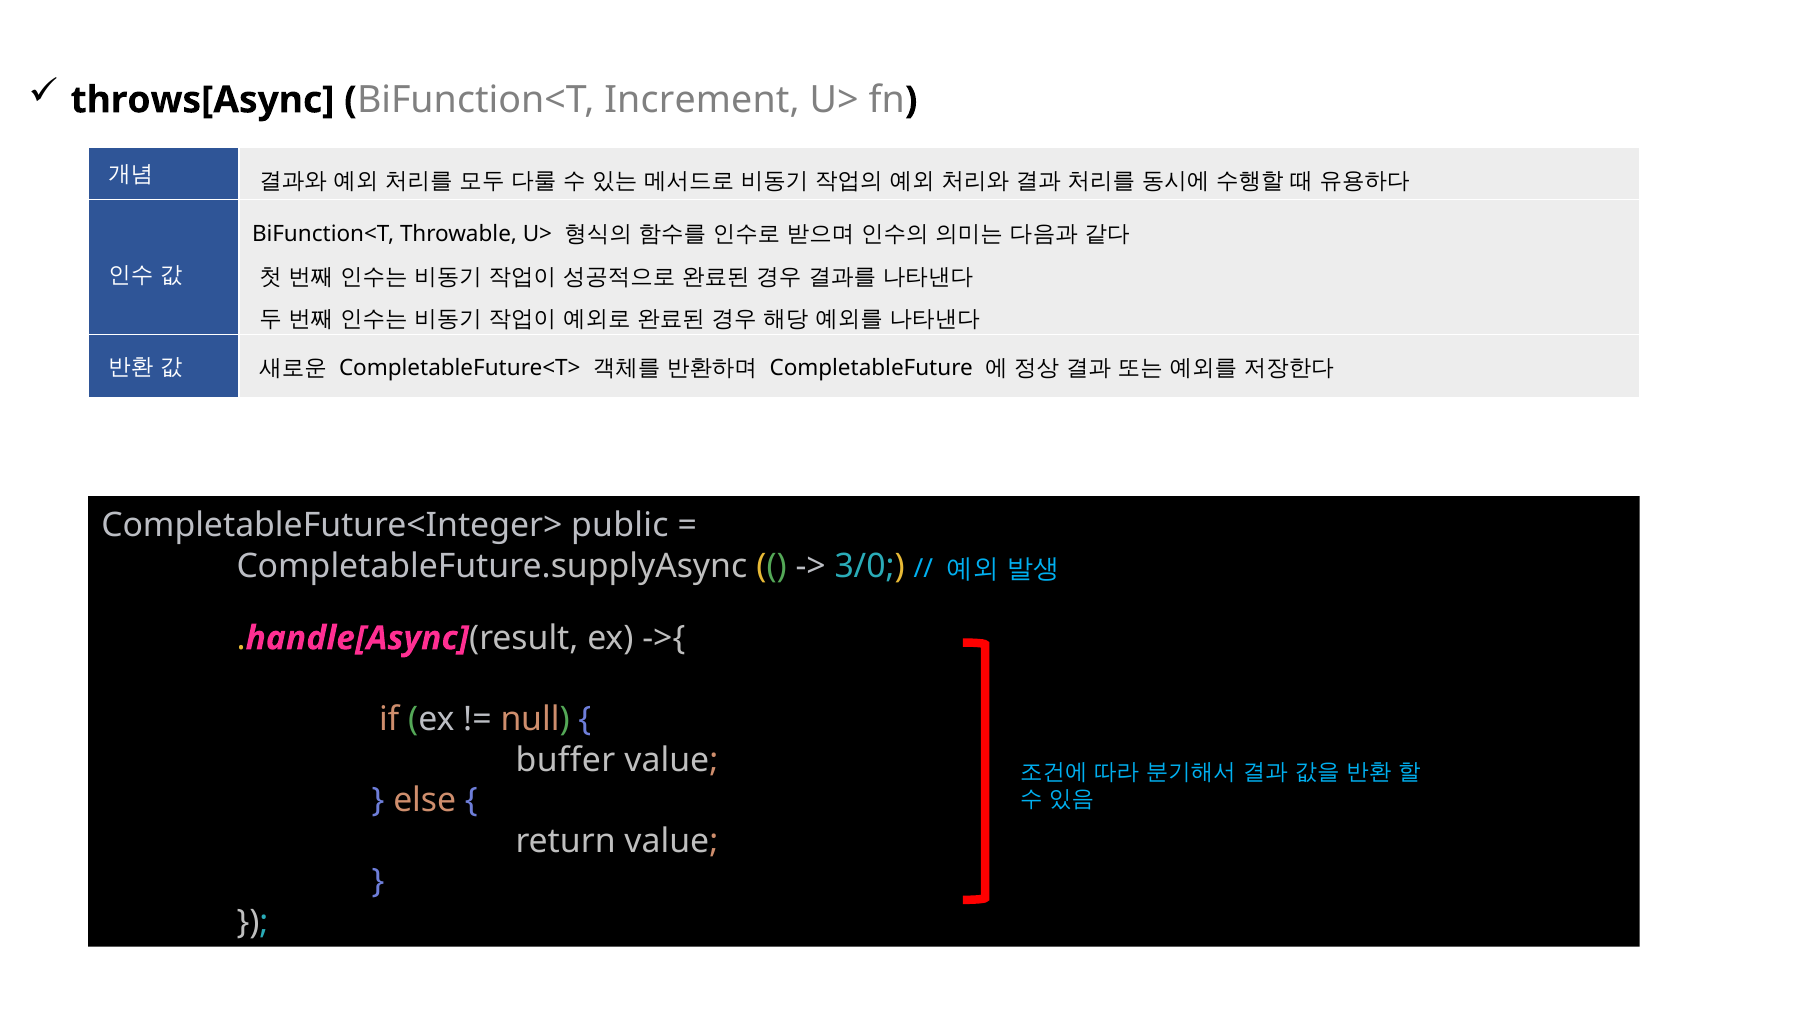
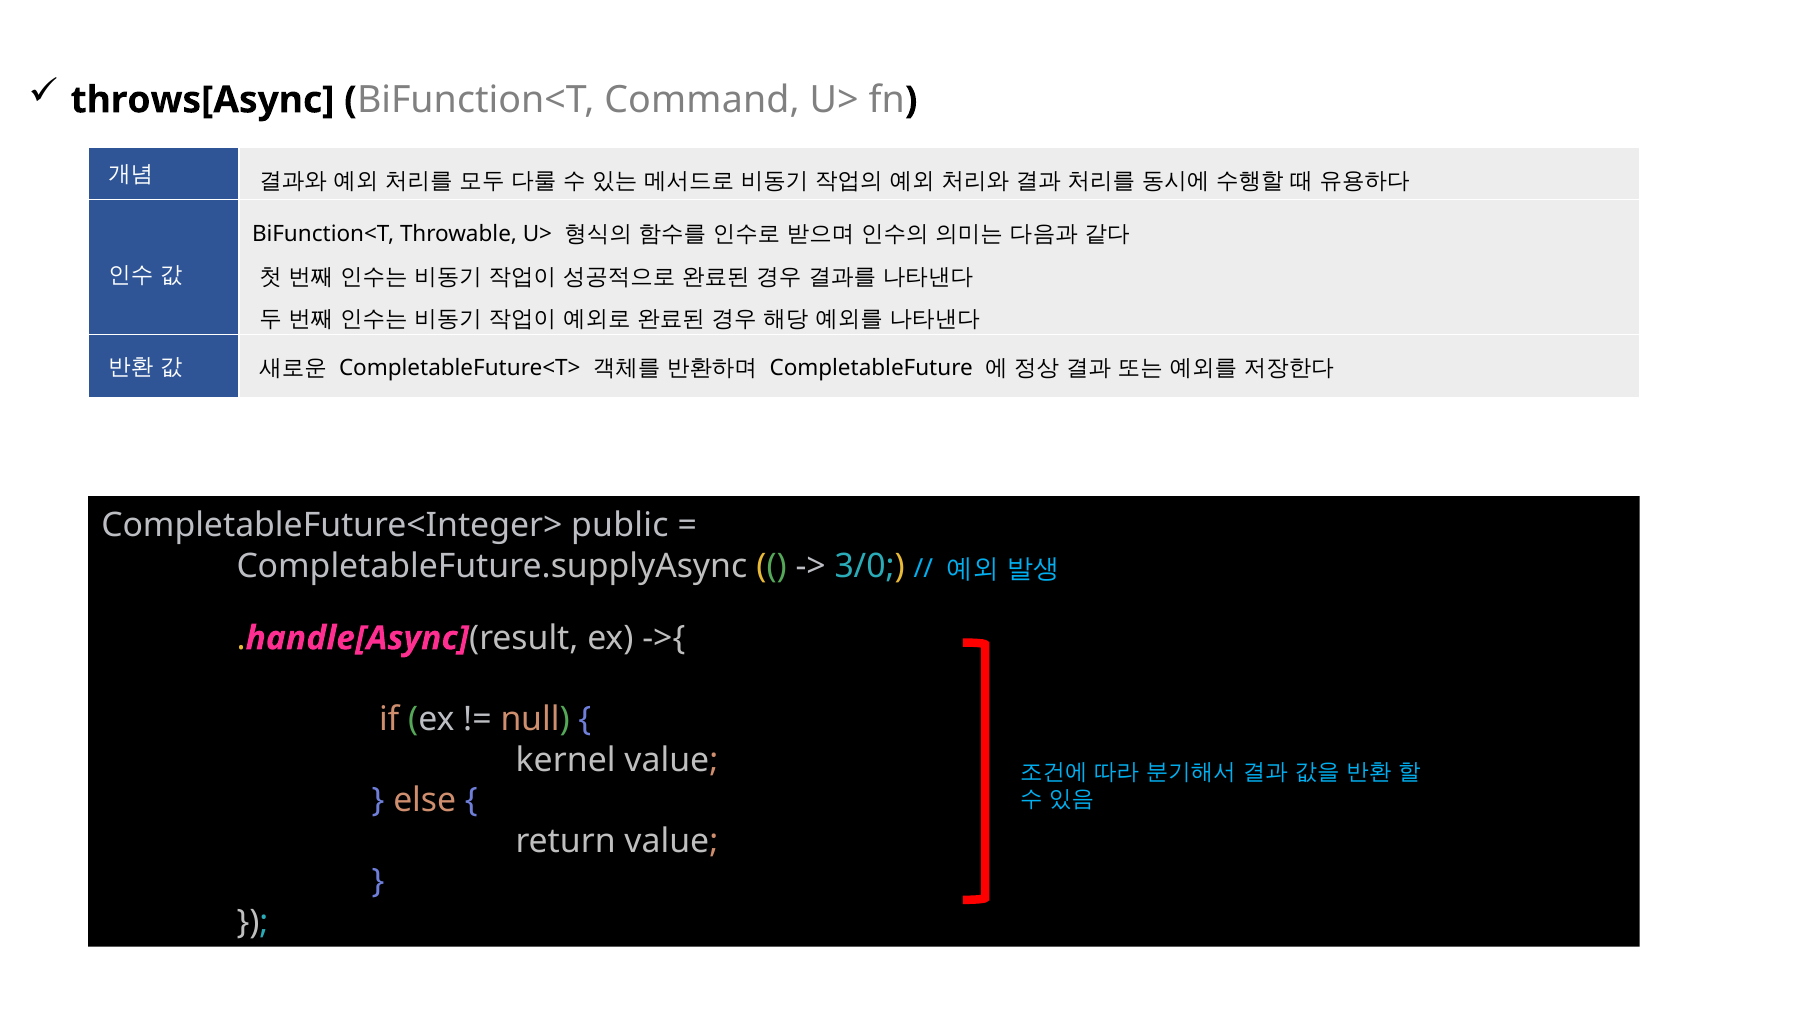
Increment: Increment -> Command (702, 100)
buffer: buffer -> kernel (566, 760)
